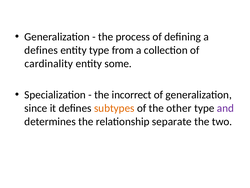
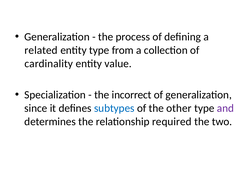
defines: defines -> related (41, 50)
some: some -> value (118, 63)
subtypes colour: orange -> blue (114, 108)
separate: separate -> required (172, 121)
